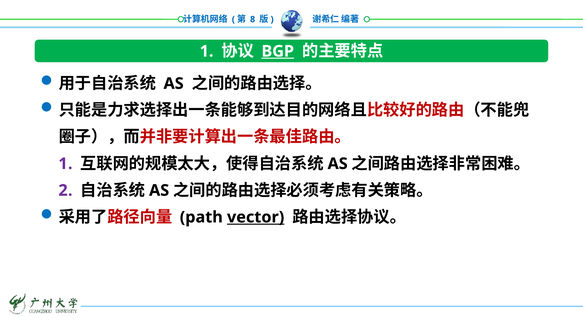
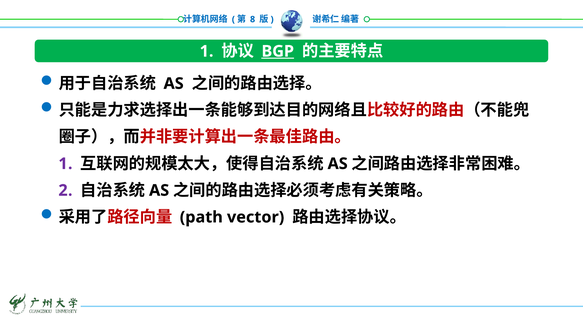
vector underline: present -> none (256, 217)
